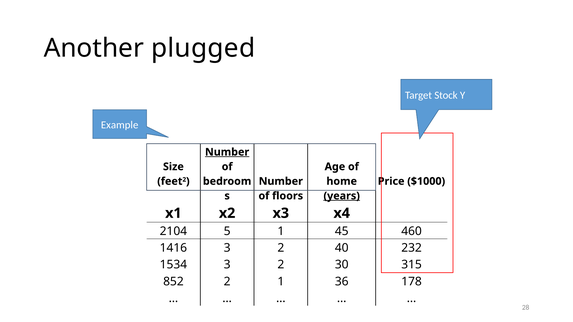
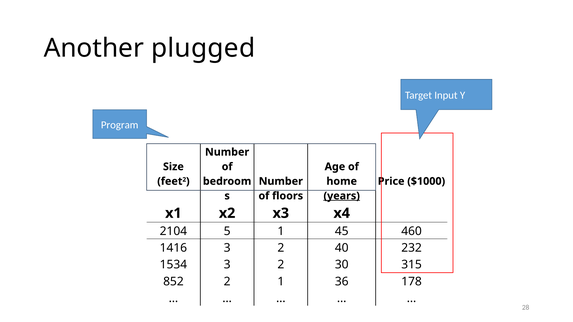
Stock: Stock -> Input (446, 95)
Example: Example -> Program (120, 125)
Number underline: present -> none (227, 152)
